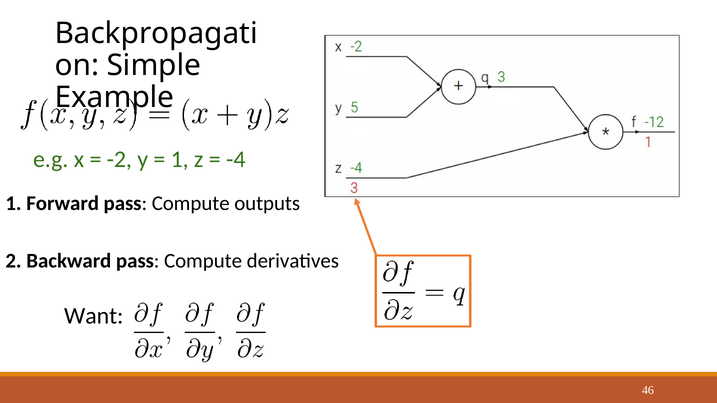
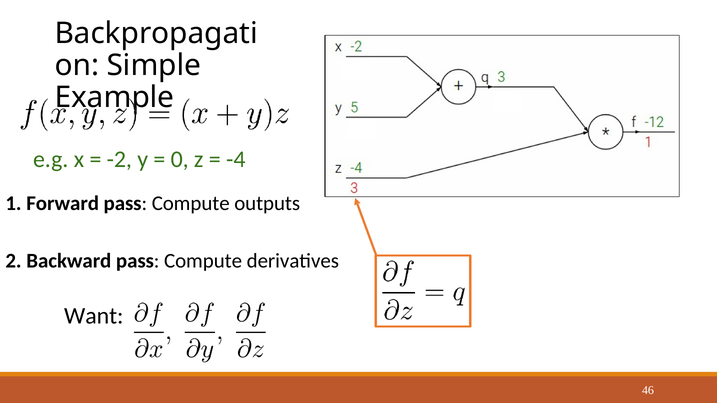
1: 1 -> 0 (180, 160)
